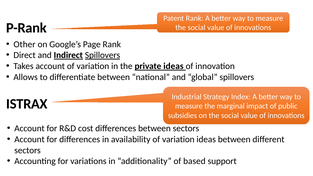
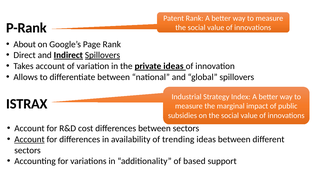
Other: Other -> About (25, 44)
Account underline: none -> present (29, 139)
availability of variation: variation -> trending (178, 139)
